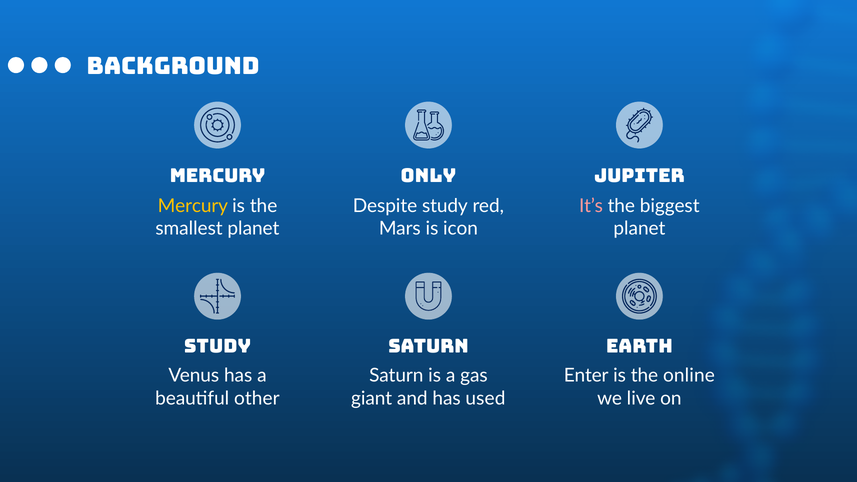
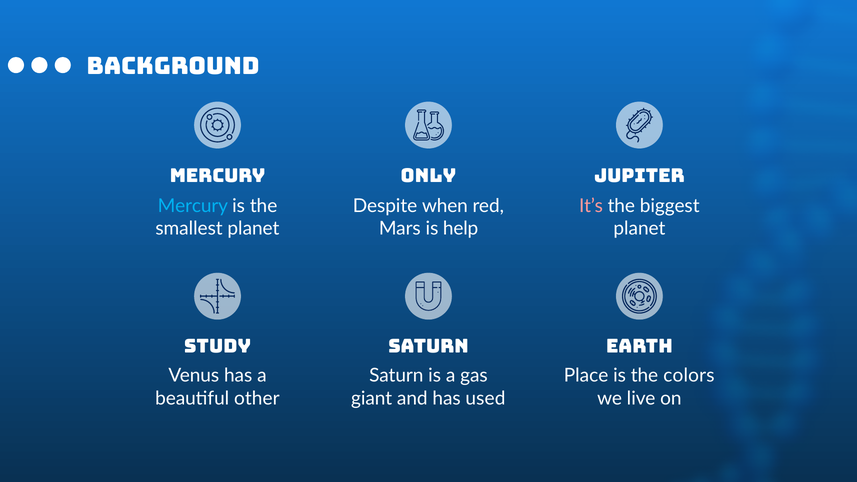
Mercury colour: yellow -> light blue (193, 206)
Despite study: study -> when (445, 206)
icon: icon -> help (461, 229)
Enter: Enter -> Place (586, 376)
online: online -> colors (689, 376)
